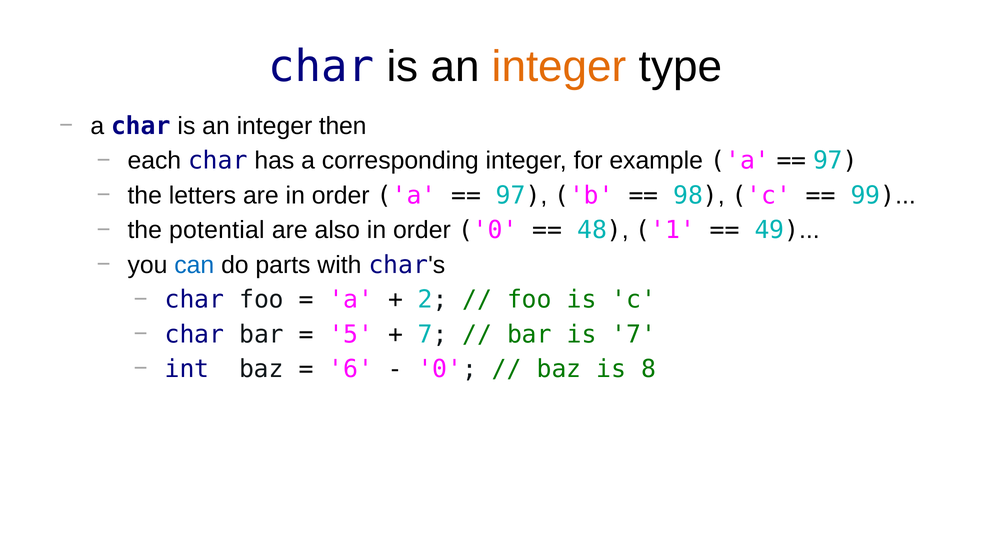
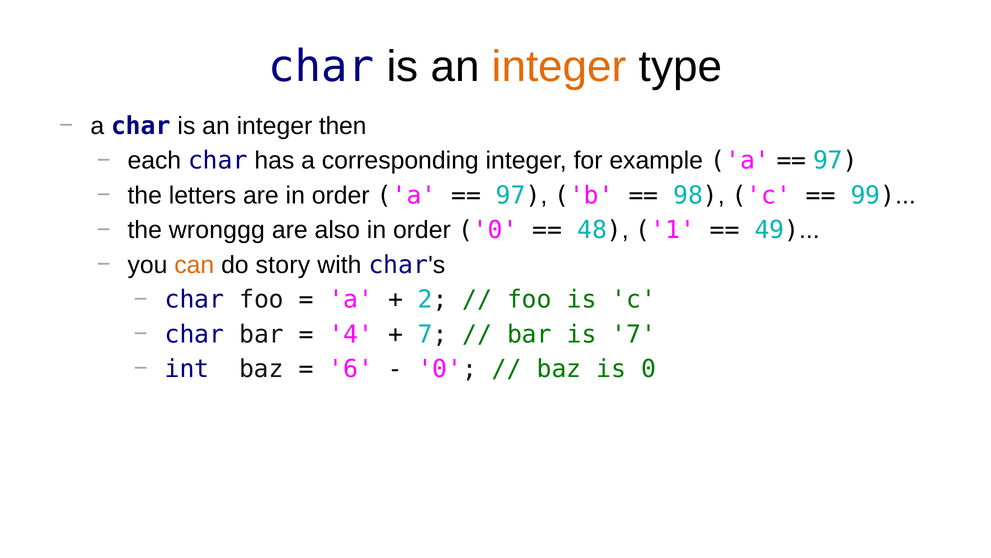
potential: potential -> wronggg (217, 230)
can colour: blue -> orange (194, 265)
parts: parts -> story (283, 265)
5: 5 -> 4 (351, 334)
is 8: 8 -> 0 (648, 369)
